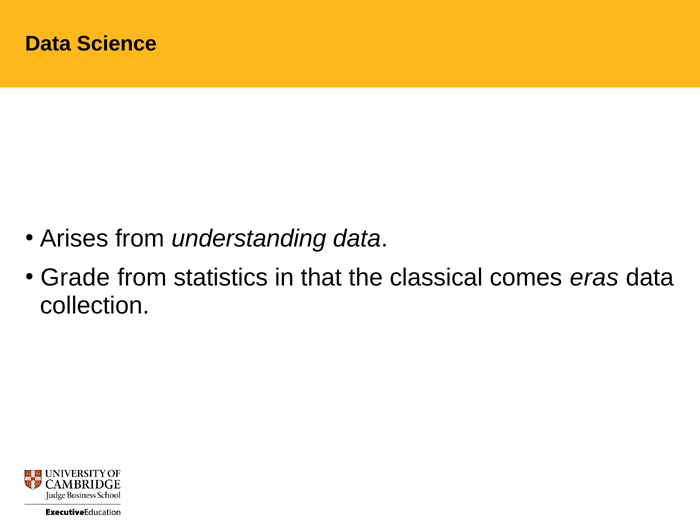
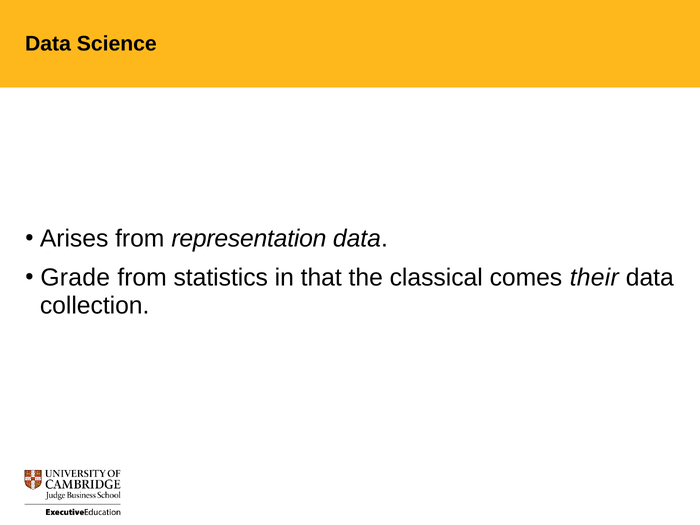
understanding: understanding -> representation (249, 239)
eras: eras -> their (594, 277)
